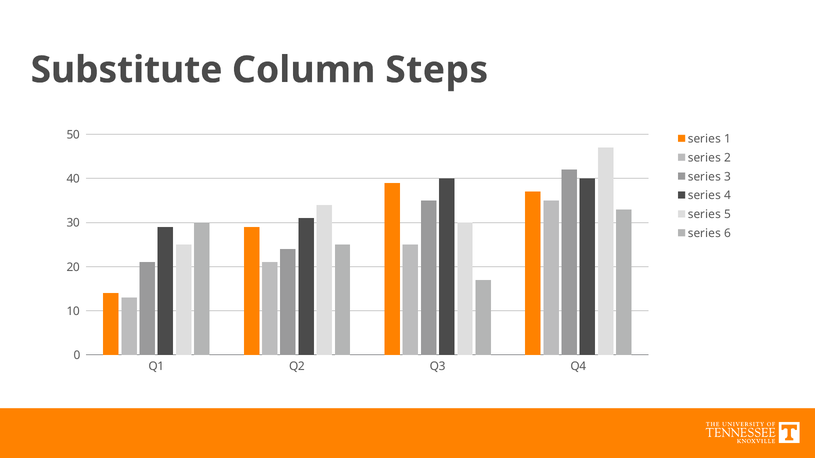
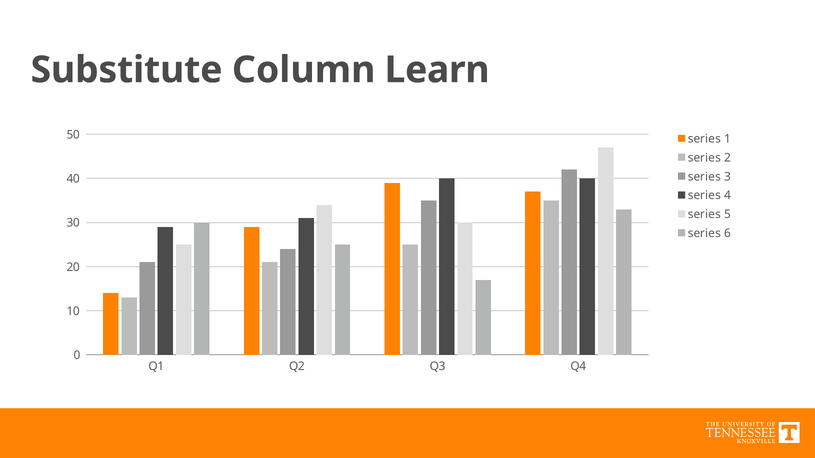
Steps: Steps -> Learn (437, 70)
